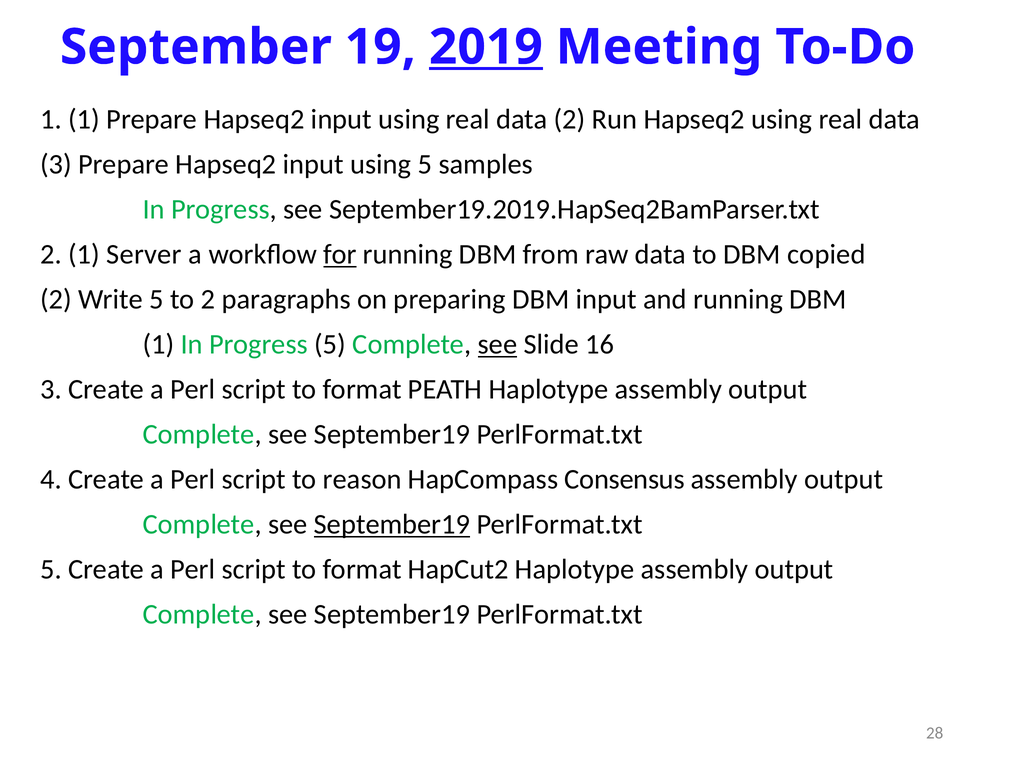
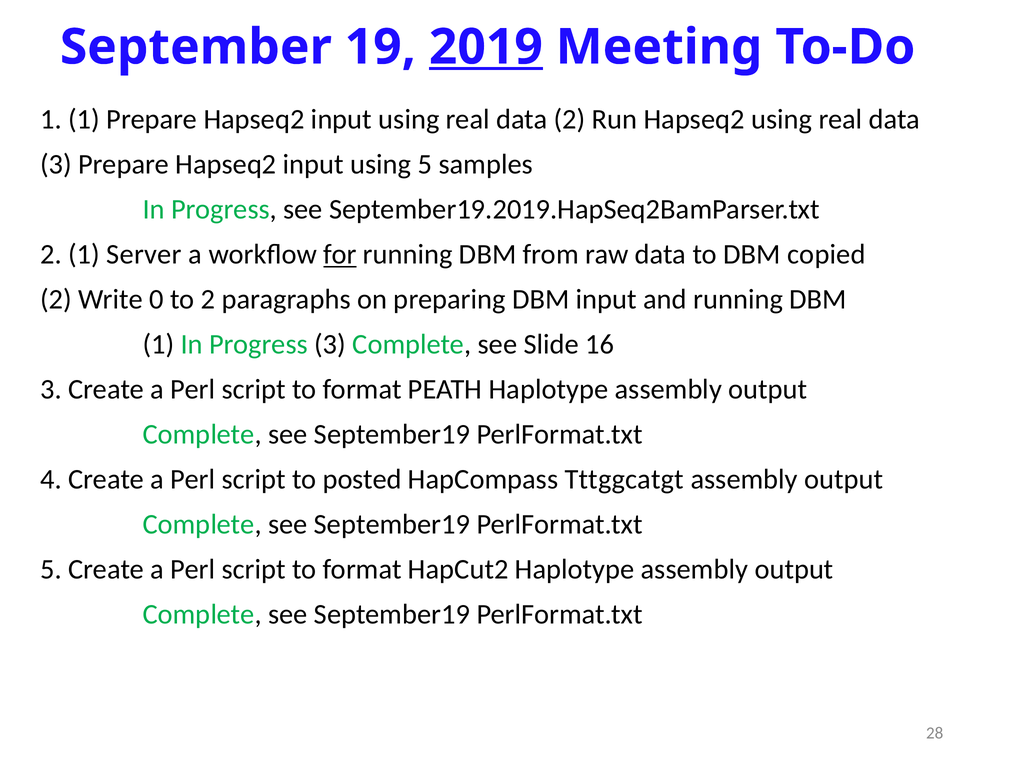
Write 5: 5 -> 0 (156, 299)
Progress 5: 5 -> 3 (330, 344)
see underline: present -> none (497, 344)
reason: reason -> posted (362, 479)
Consensus: Consensus -> Tttggcatgt (624, 479)
September19 underline: present -> none (392, 524)
